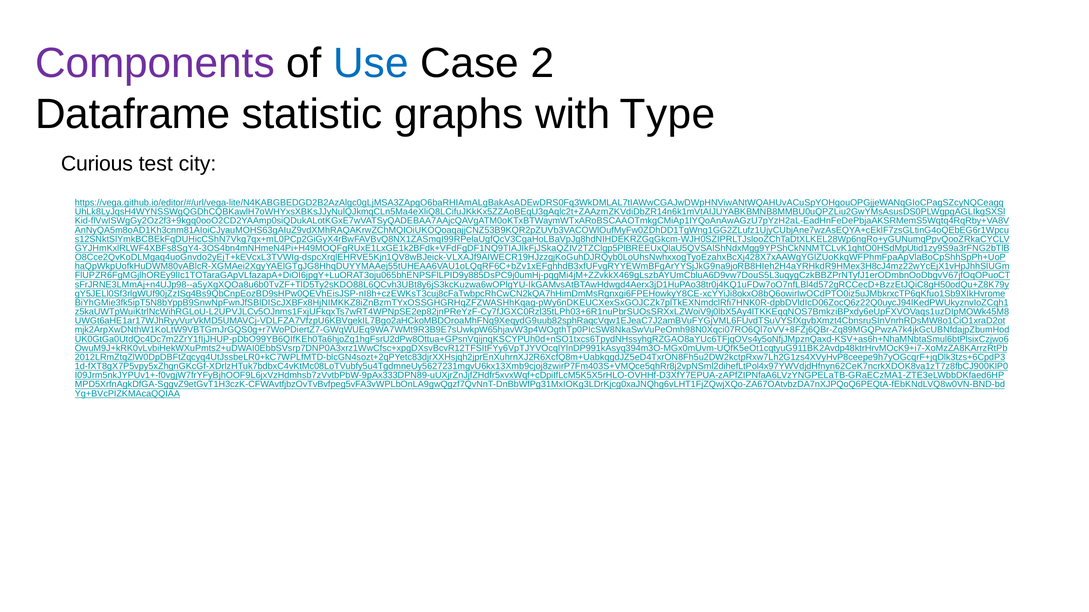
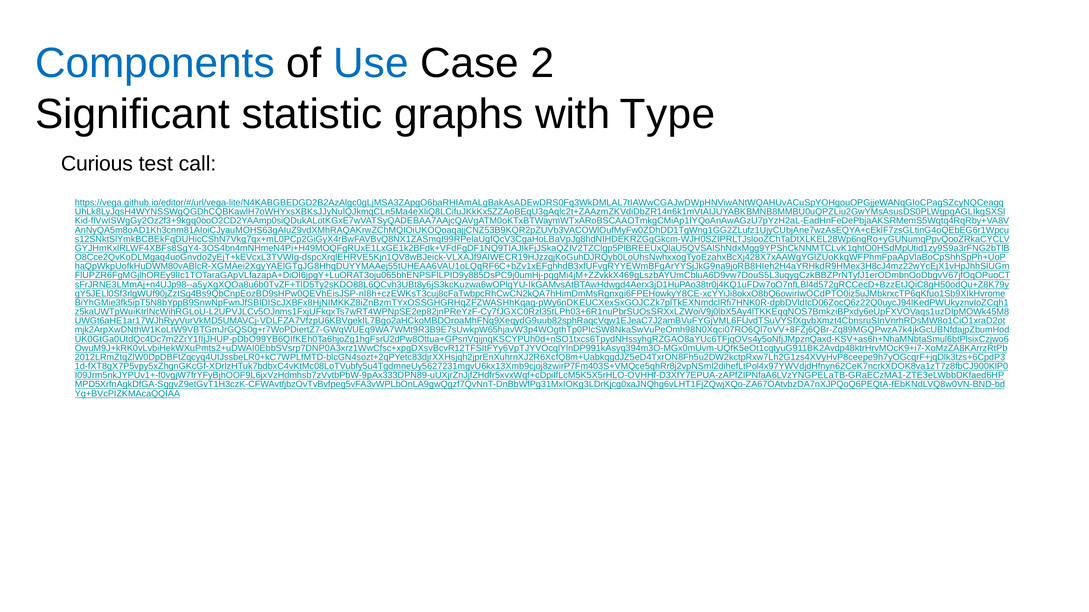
Components colour: purple -> blue (155, 64)
Dataframe: Dataframe -> Significant (133, 114)
city: city -> call (198, 164)
